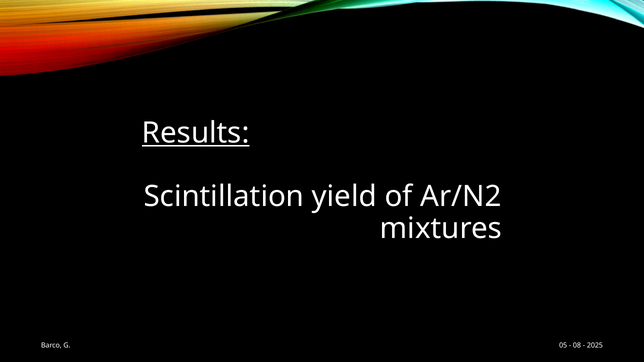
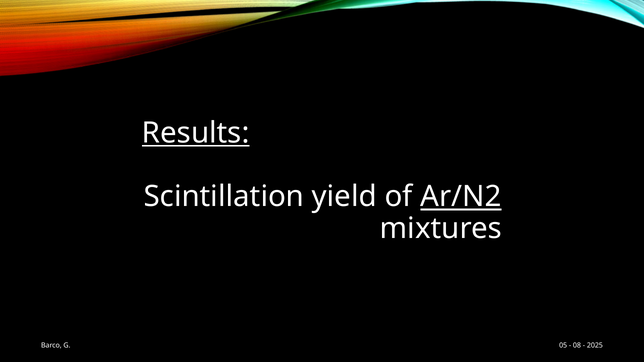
Ar/N2 underline: none -> present (461, 197)
